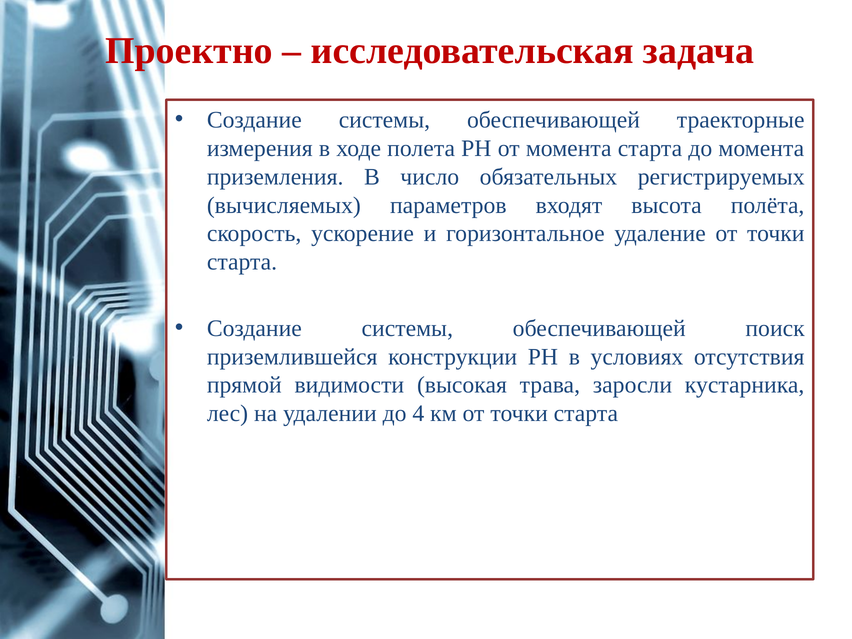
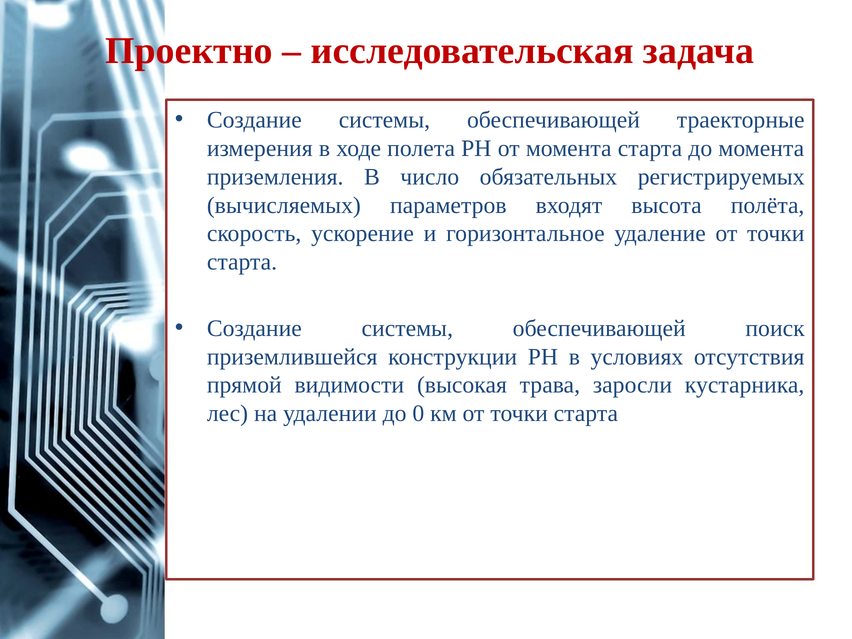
4: 4 -> 0 (418, 414)
